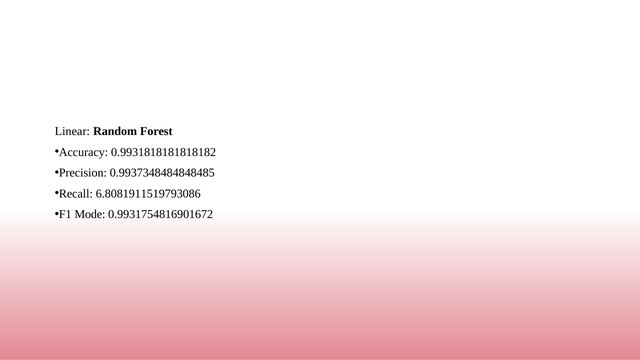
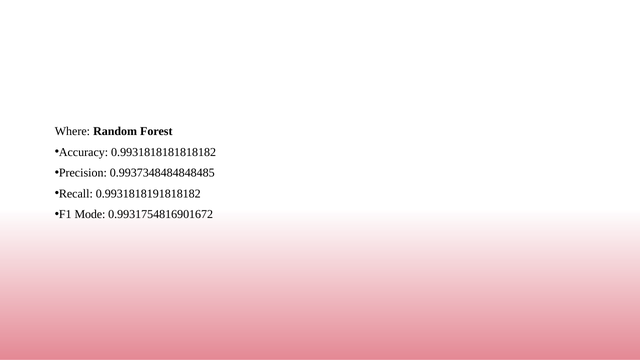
Linear: Linear -> Where (72, 131)
6.8081911519793086: 6.8081911519793086 -> 0.9931818191818182 (148, 194)
